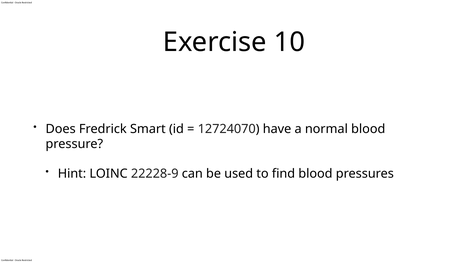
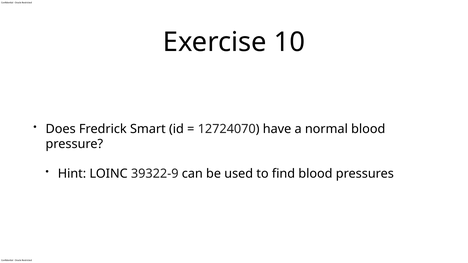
22228-9: 22228-9 -> 39322-9 (155, 174)
